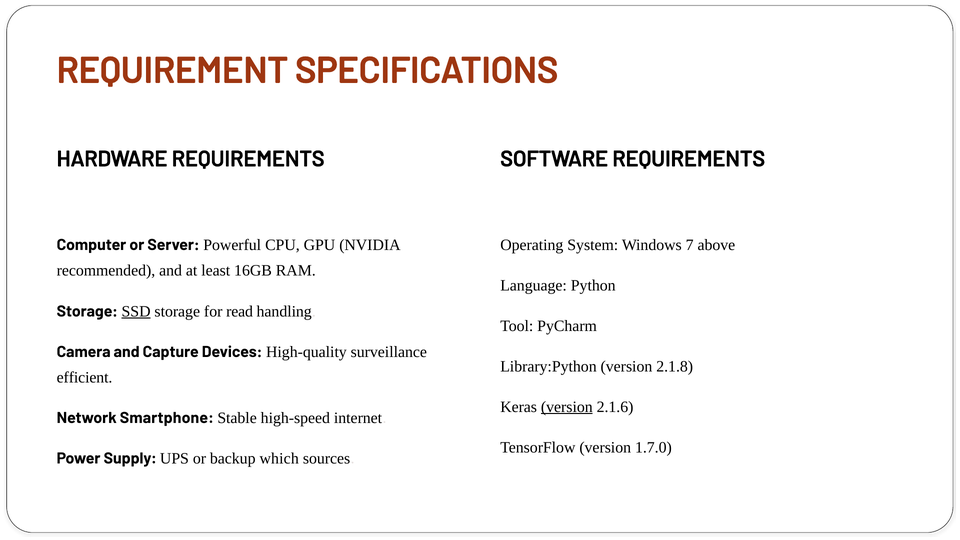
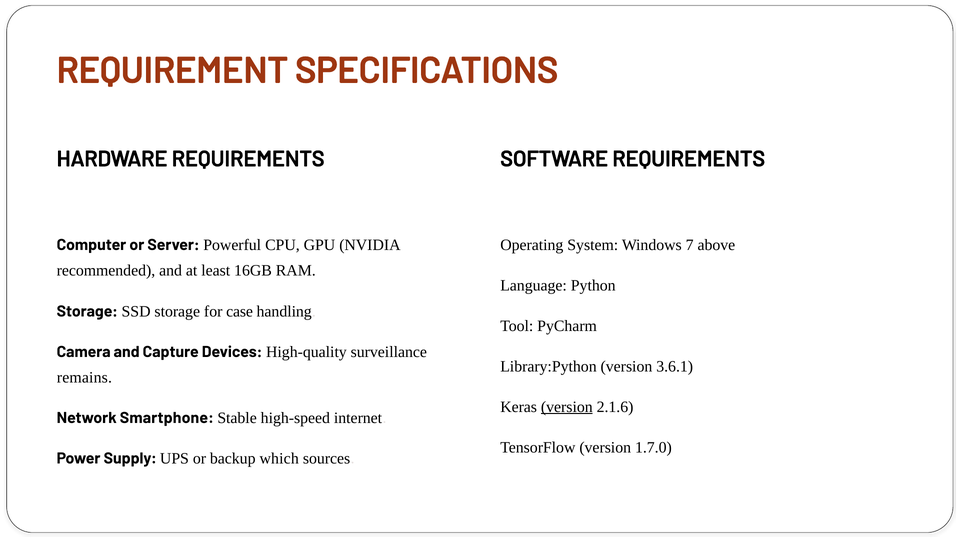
SSD underline: present -> none (136, 311)
read: read -> case (240, 311)
2.1.8: 2.1.8 -> 3.6.1 (675, 366)
efficient: efficient -> remains (84, 378)
